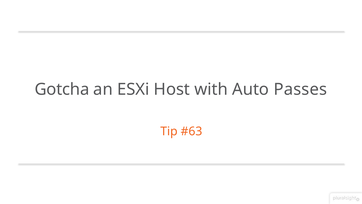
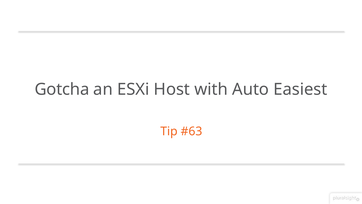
Passes: Passes -> Easiest (300, 89)
